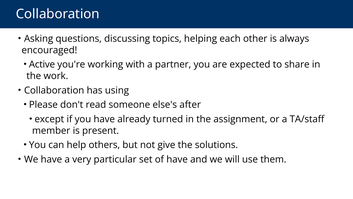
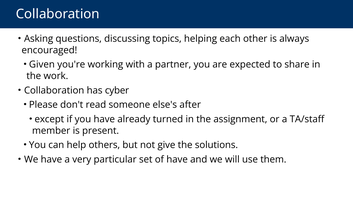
Active: Active -> Given (42, 64)
using: using -> cyber (117, 90)
